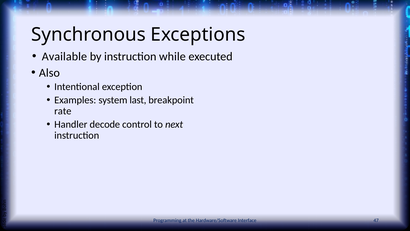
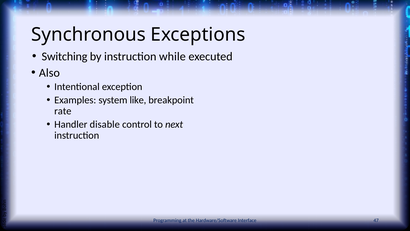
Available: Available -> Switching (65, 56)
last: last -> like (138, 100)
decode: decode -> disable (105, 124)
